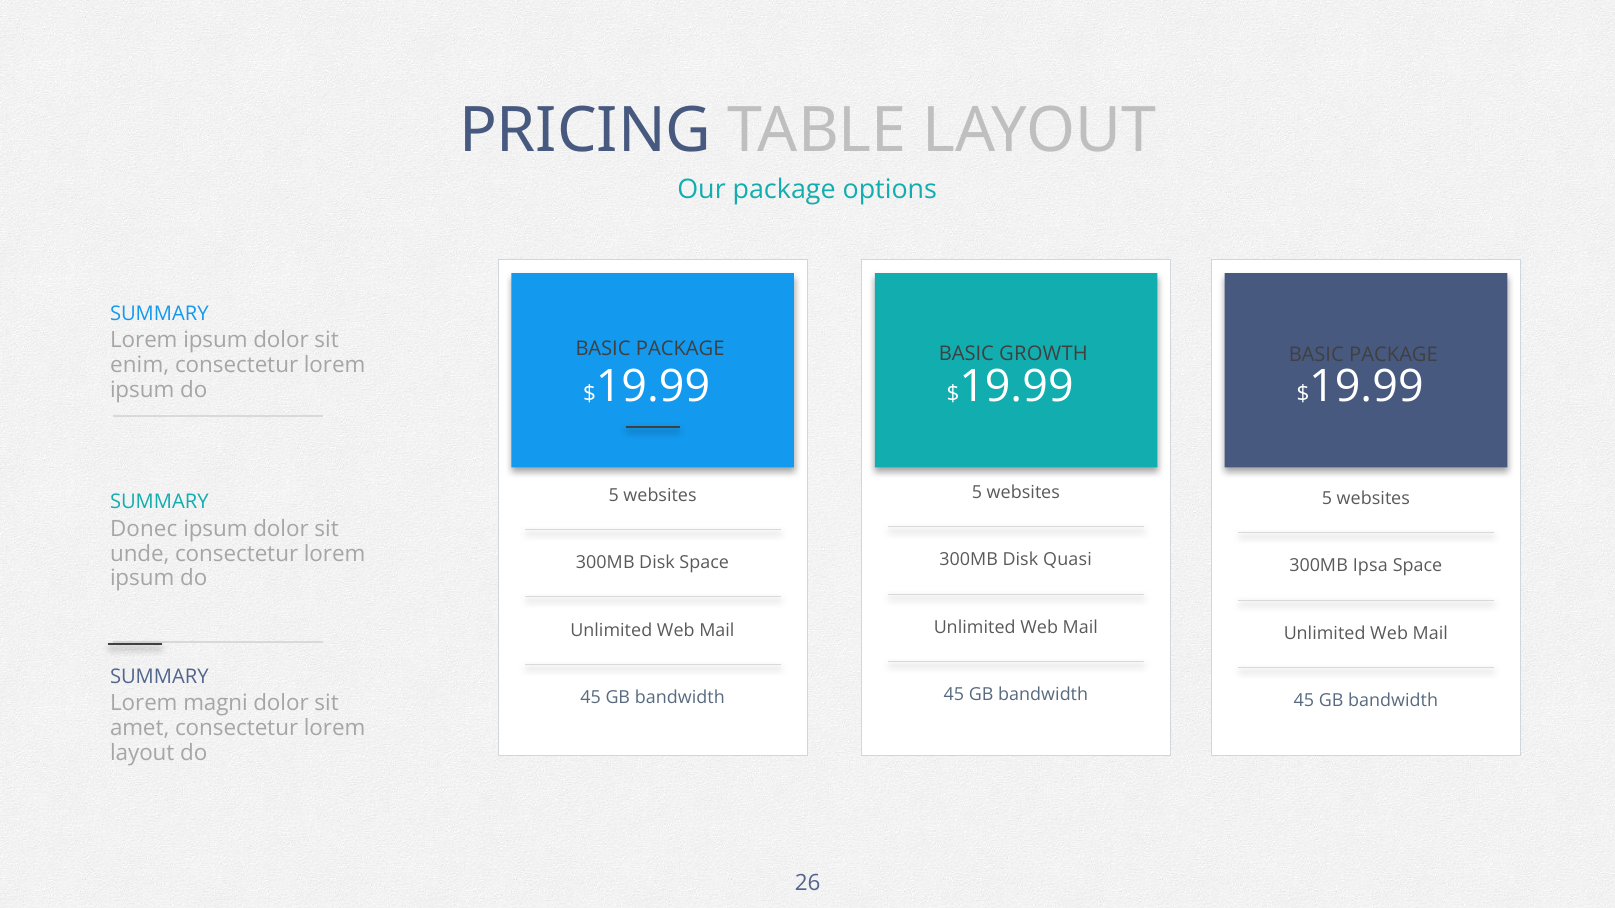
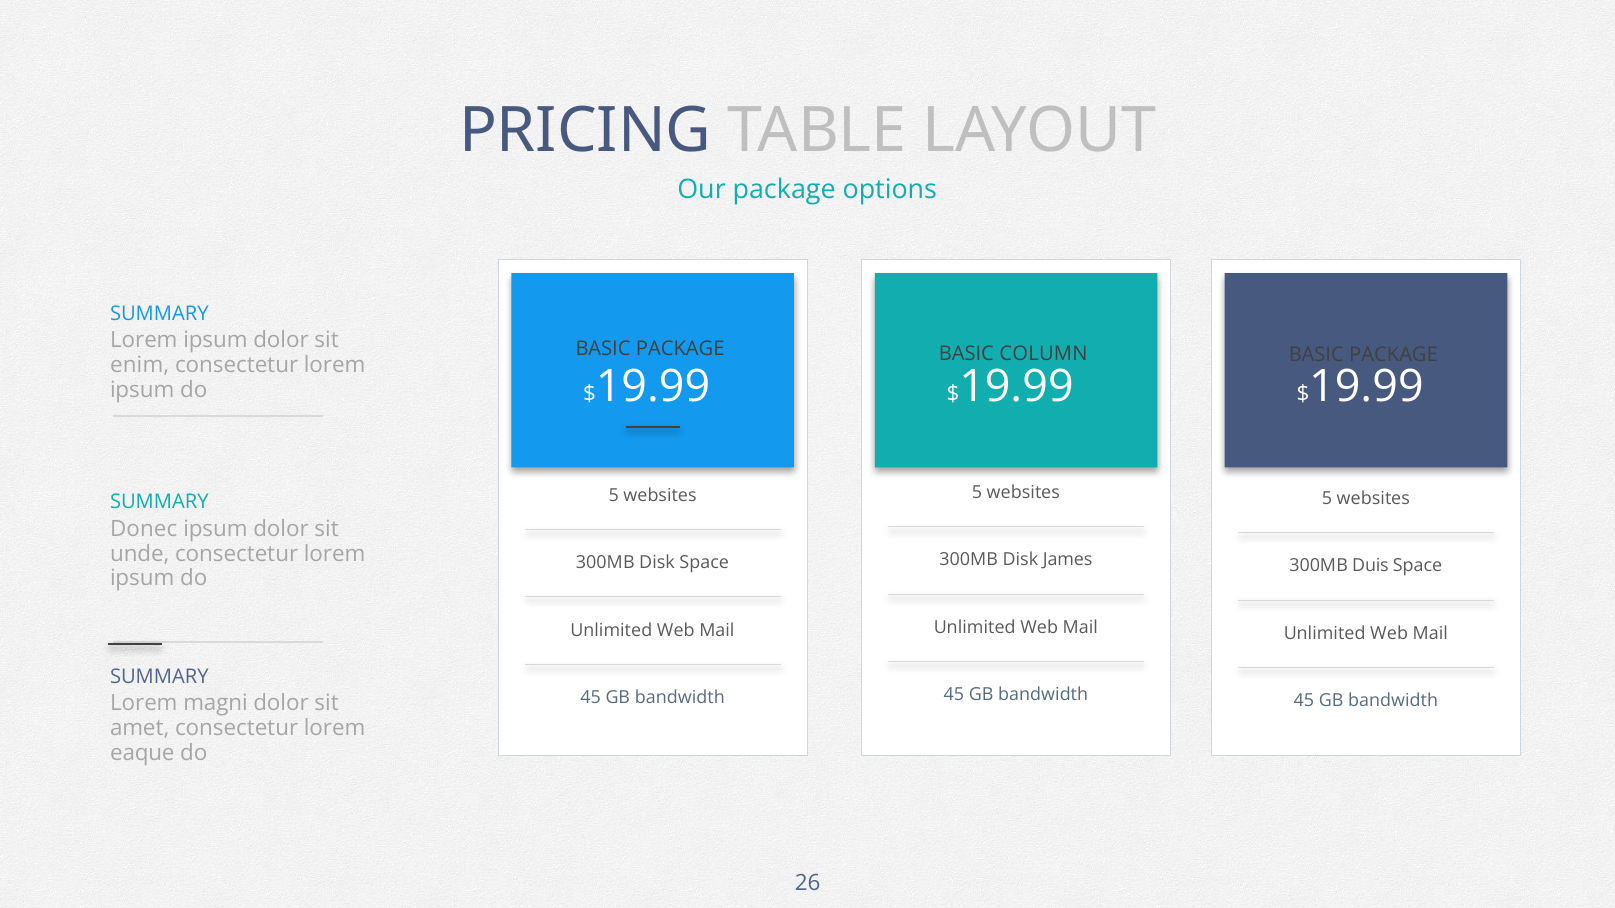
GROWTH: GROWTH -> COLUMN (1044, 354)
Quasi: Quasi -> James (1068, 560)
Ipsa: Ipsa -> Duis (1370, 566)
layout: layout -> eaque (142, 753)
